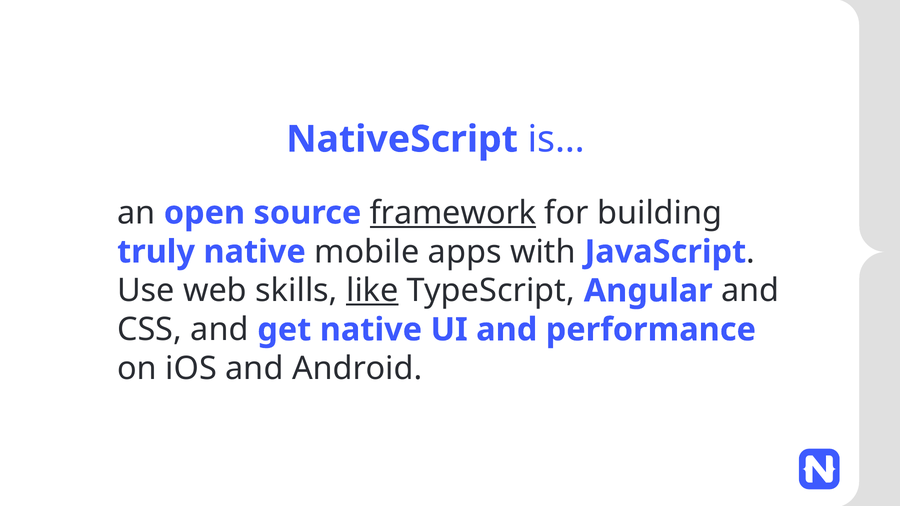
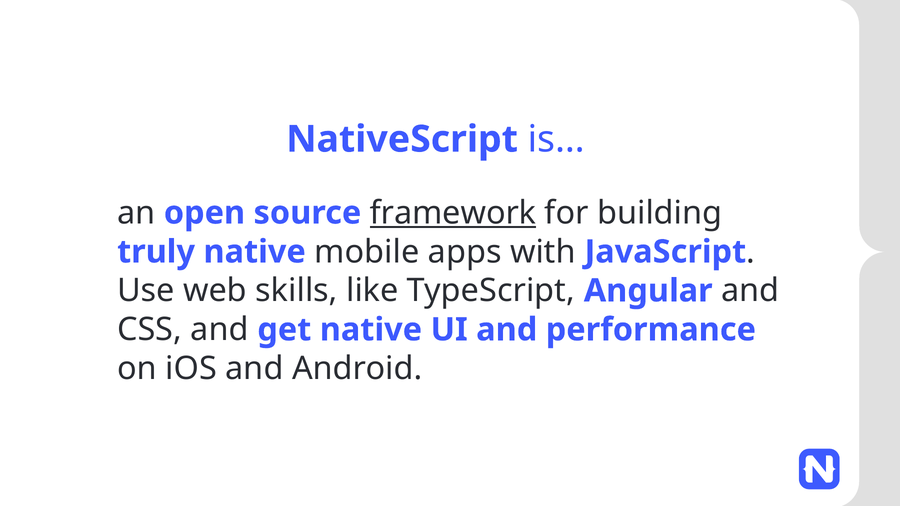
like underline: present -> none (372, 291)
